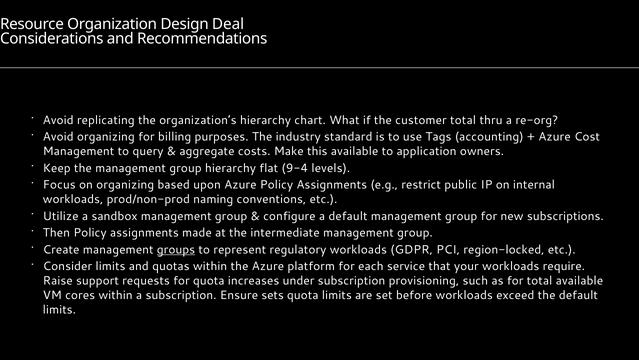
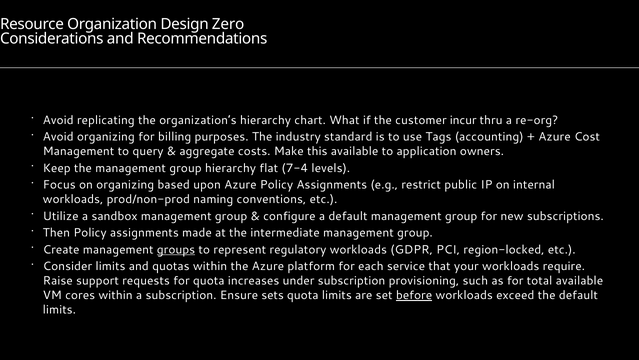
Deal: Deal -> Zero (228, 24)
customer total: total -> incur (463, 120)
9-4: 9-4 -> 7-4 (295, 168)
before underline: none -> present (414, 295)
